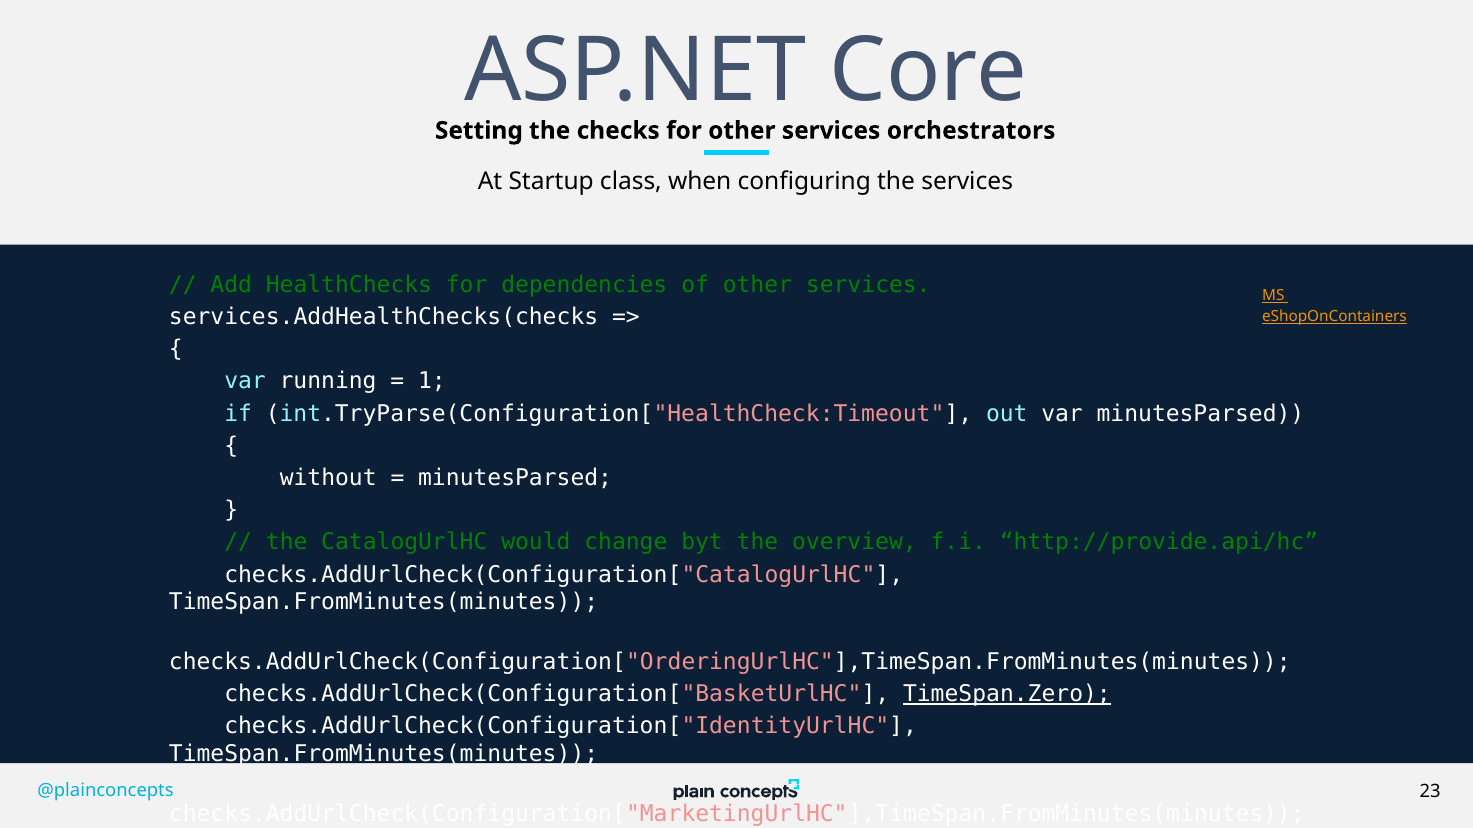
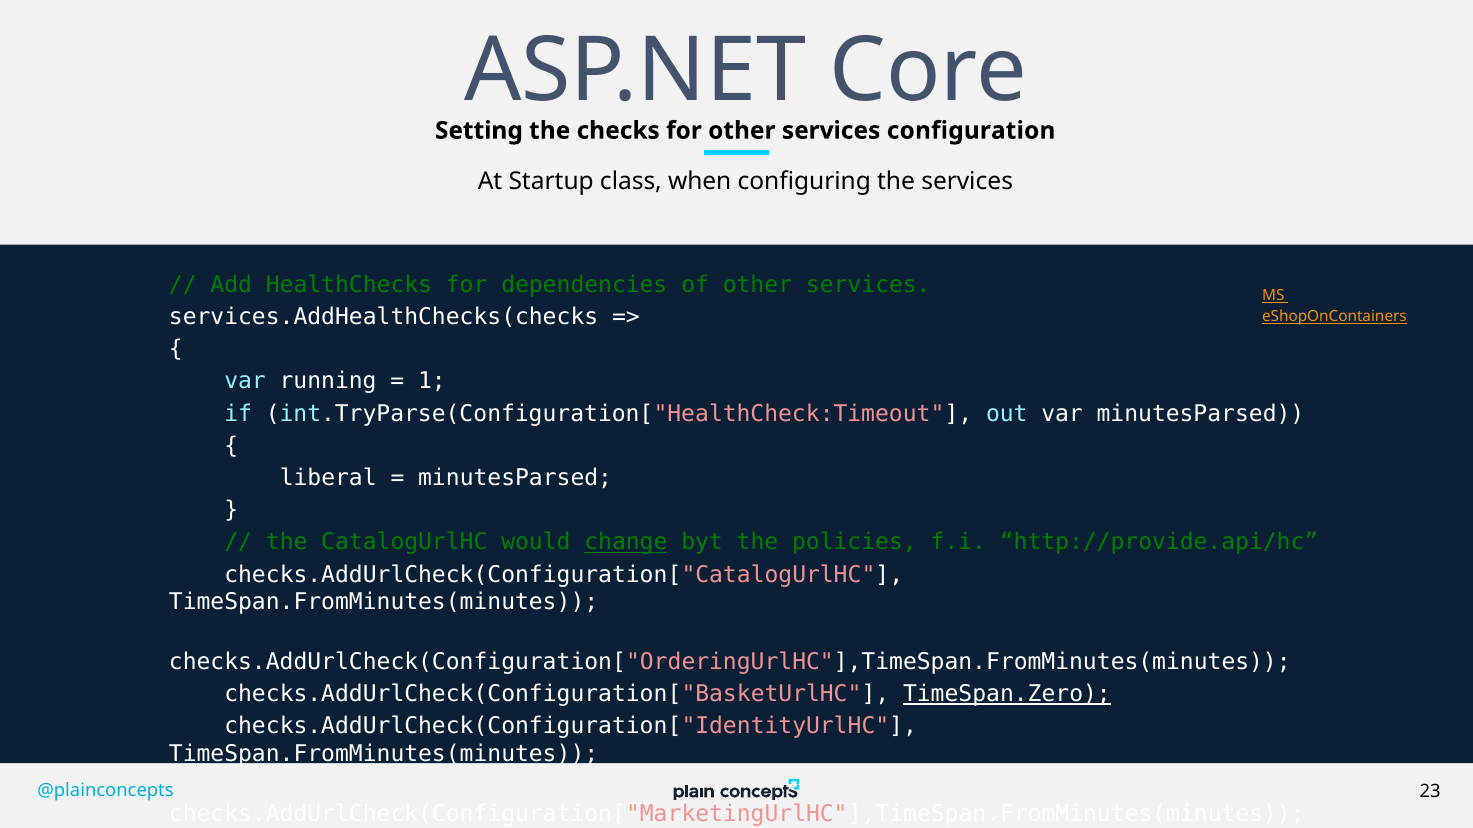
orchestrators: orchestrators -> configuration (971, 131)
without: without -> liberal (328, 478)
change underline: none -> present (626, 543)
overview: overview -> policies (854, 543)
